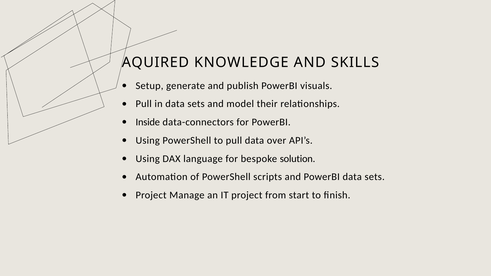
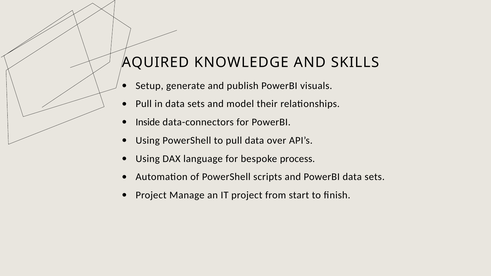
solution: solution -> process (297, 159)
